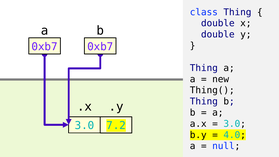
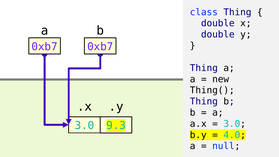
7.2: 7.2 -> 9.3 (116, 126)
